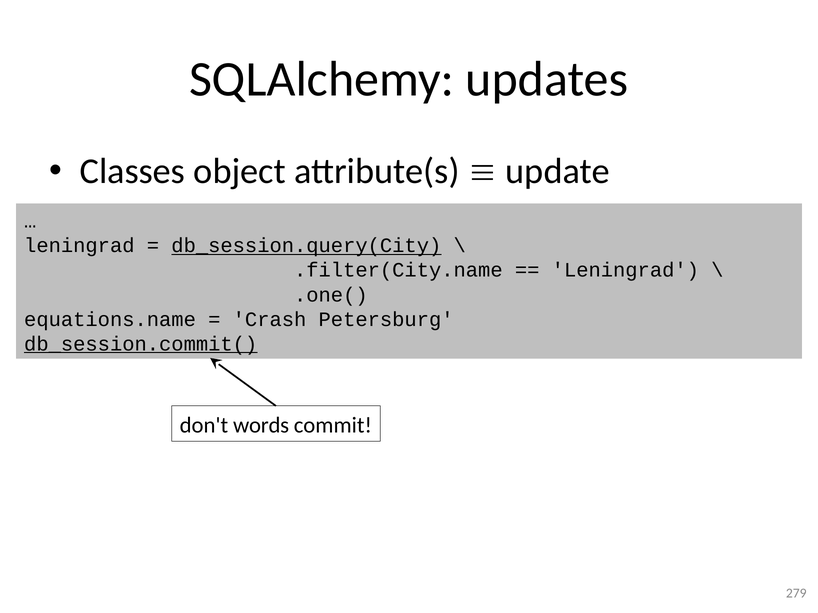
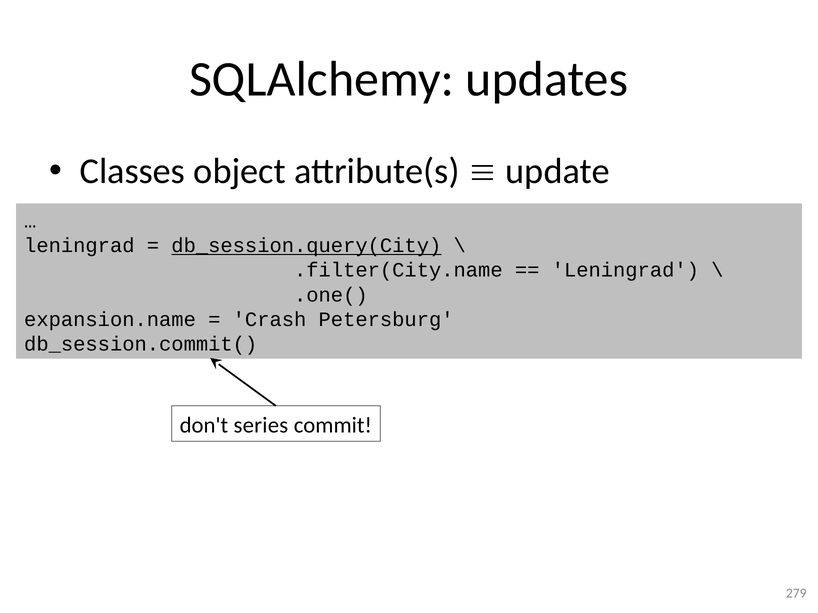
equations.name: equations.name -> expansion.name (110, 320)
db_session.commit( underline: present -> none (141, 344)
words: words -> series (261, 425)
